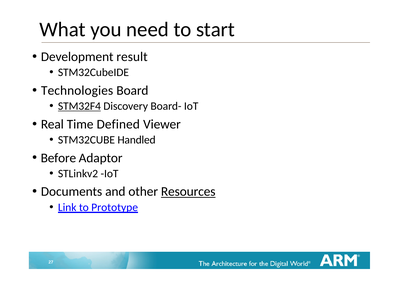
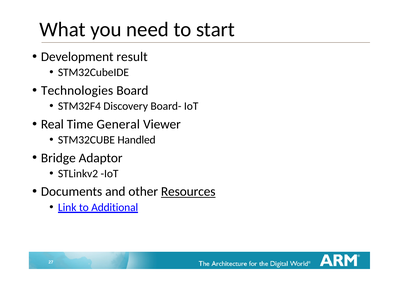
STM32F4 underline: present -> none (79, 106)
Defined: Defined -> General (118, 124)
Before: Before -> Bridge (58, 158)
Prototype: Prototype -> Additional (115, 207)
